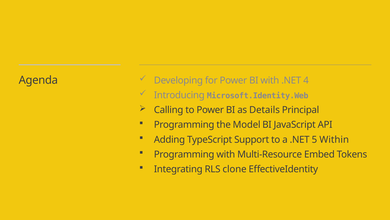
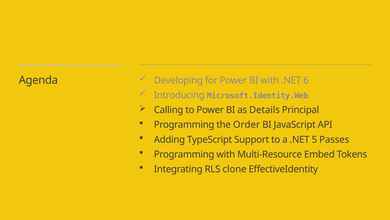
4: 4 -> 6 (306, 80)
Model: Model -> Order (247, 124)
Within: Within -> Passes (334, 139)
